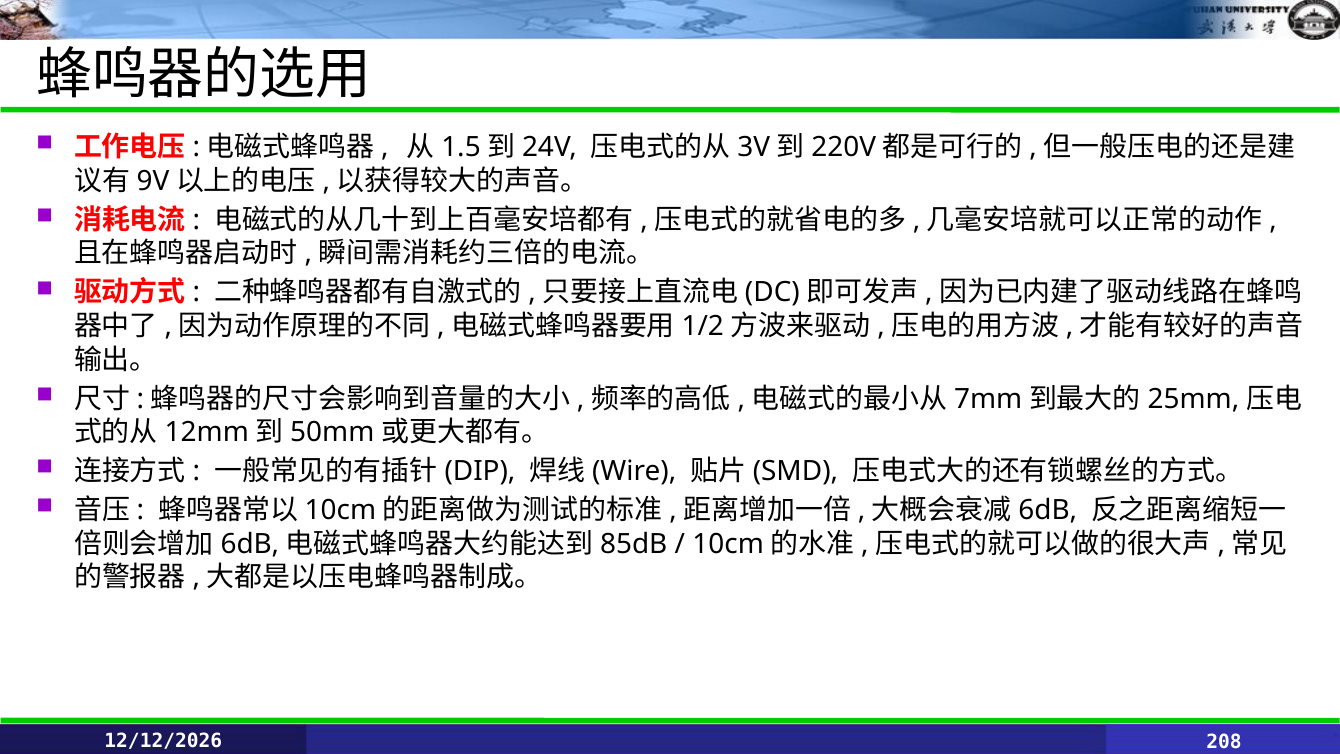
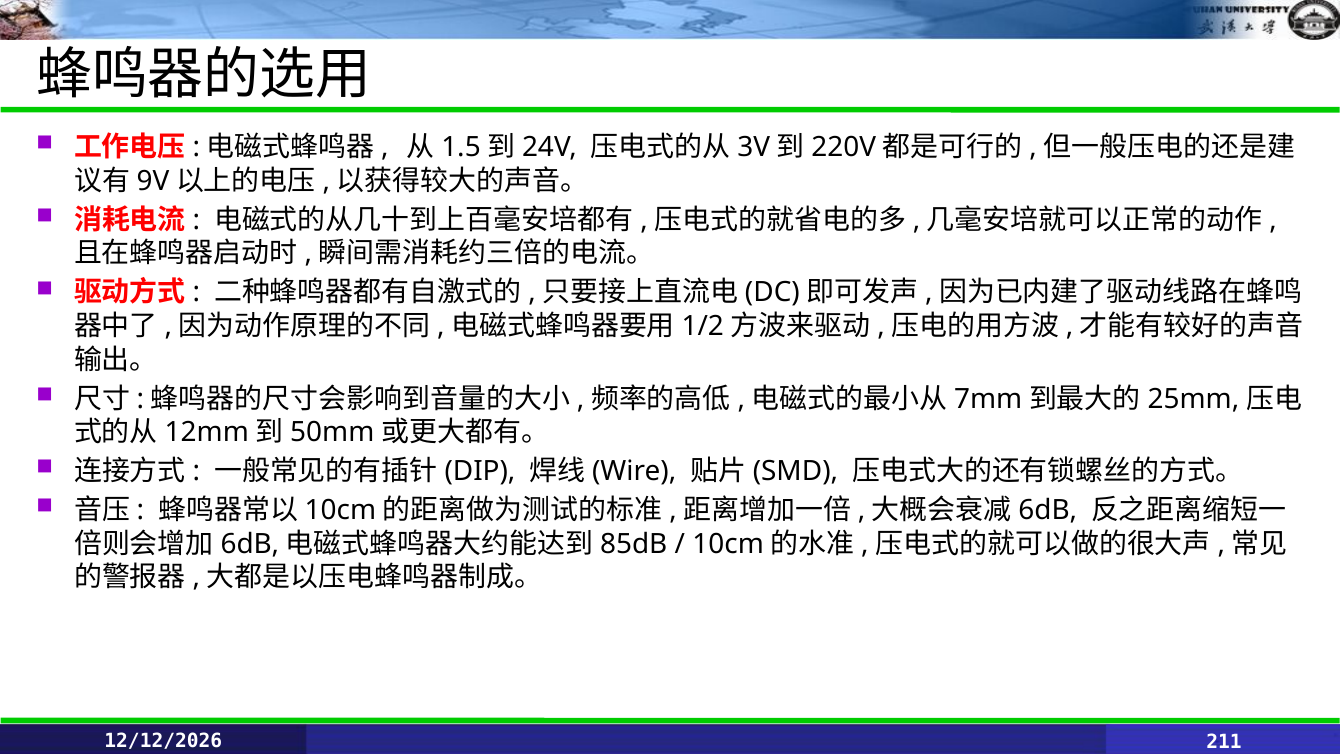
208: 208 -> 211 (1224, 741)
